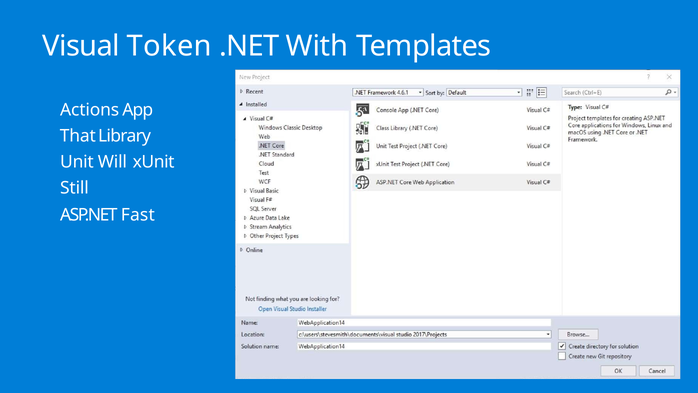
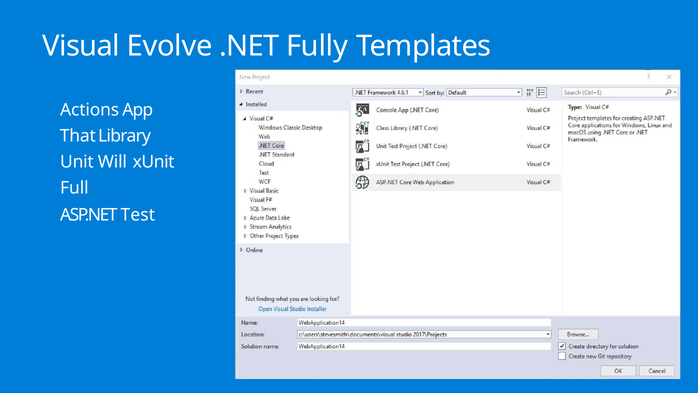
Token: Token -> Evolve (170, 46)
With: With -> Fully (317, 46)
Still: Still -> Full (74, 188)
Fast: Fast -> Test (138, 215)
